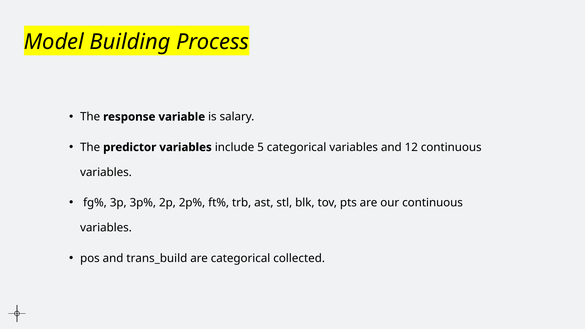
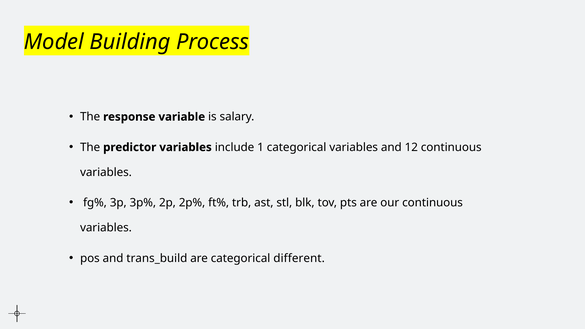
5: 5 -> 1 (261, 147)
collected: collected -> different (299, 258)
